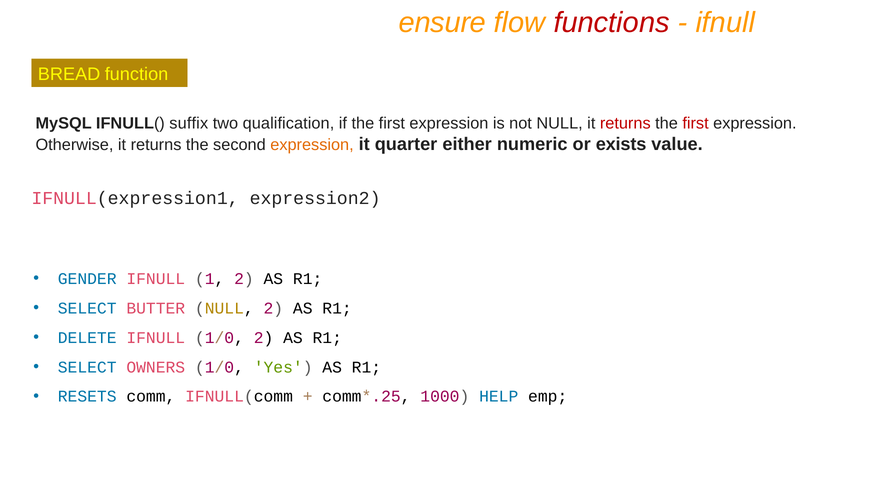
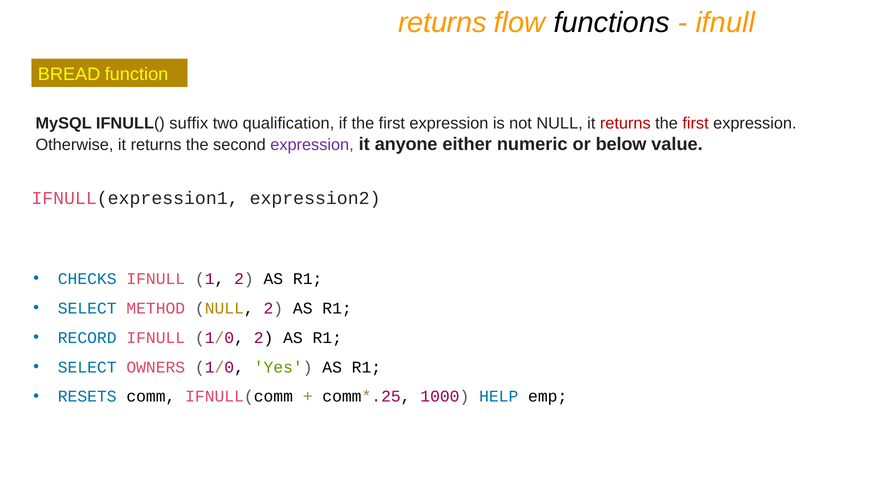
ensure: ensure -> returns (442, 23)
functions colour: red -> black (612, 23)
expression colour: orange -> purple (312, 145)
quarter: quarter -> anyone (406, 144)
exists: exists -> below (621, 144)
GENDER: GENDER -> CHECKS (87, 279)
BUTTER: BUTTER -> METHOD (156, 308)
DELETE: DELETE -> RECORD (87, 338)
